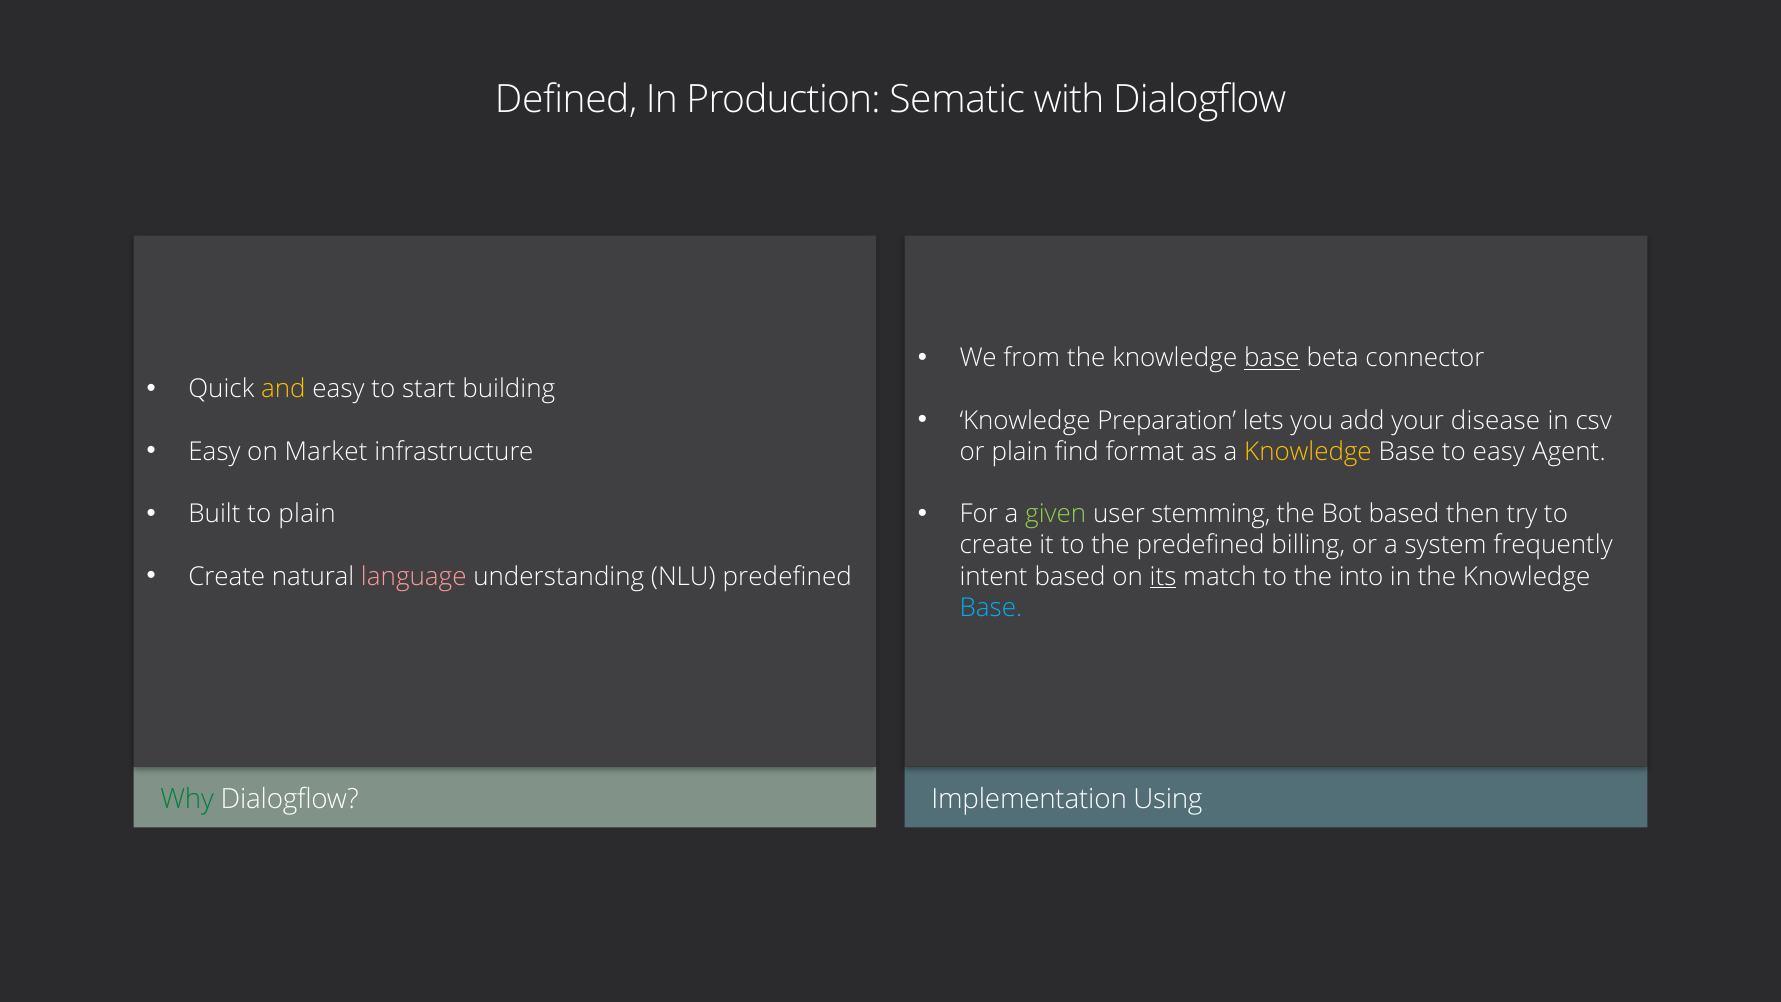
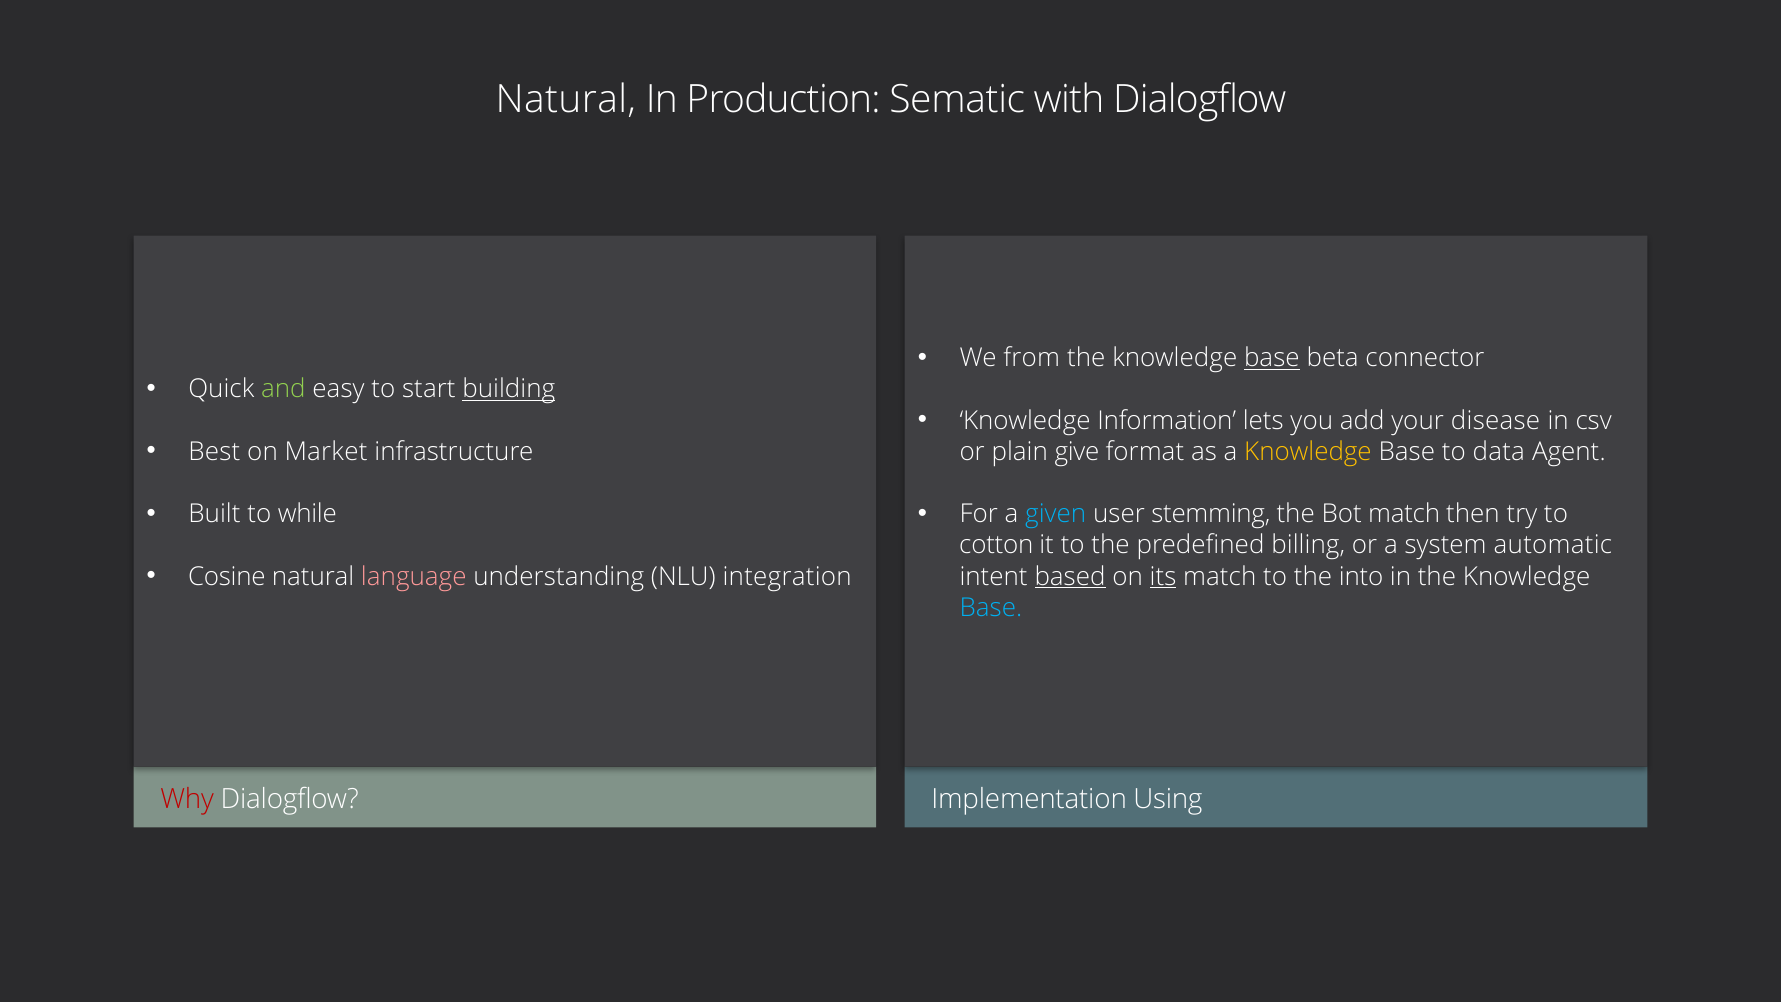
Defined: Defined -> Natural (566, 100)
and colour: yellow -> light green (283, 389)
building underline: none -> present (509, 389)
Preparation: Preparation -> Information (1167, 420)
Easy: Easy -> Best (214, 452)
find: find -> give (1077, 452)
to easy: easy -> data (1499, 452)
to plain: plain -> while (307, 514)
given colour: light green -> light blue (1056, 514)
Bot based: based -> match (1404, 514)
create: create -> cotton (996, 545)
frequently: frequently -> automatic (1553, 545)
Create: Create -> Cosine (227, 576)
NLU predefined: predefined -> integration (787, 576)
based underline: none -> present (1070, 576)
Why colour: green -> red (187, 799)
